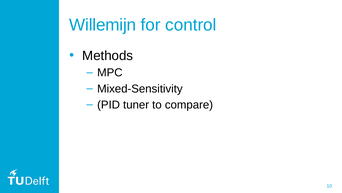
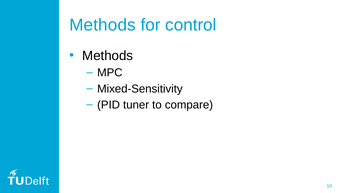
Willemijn: Willemijn -> Methods (103, 25)
